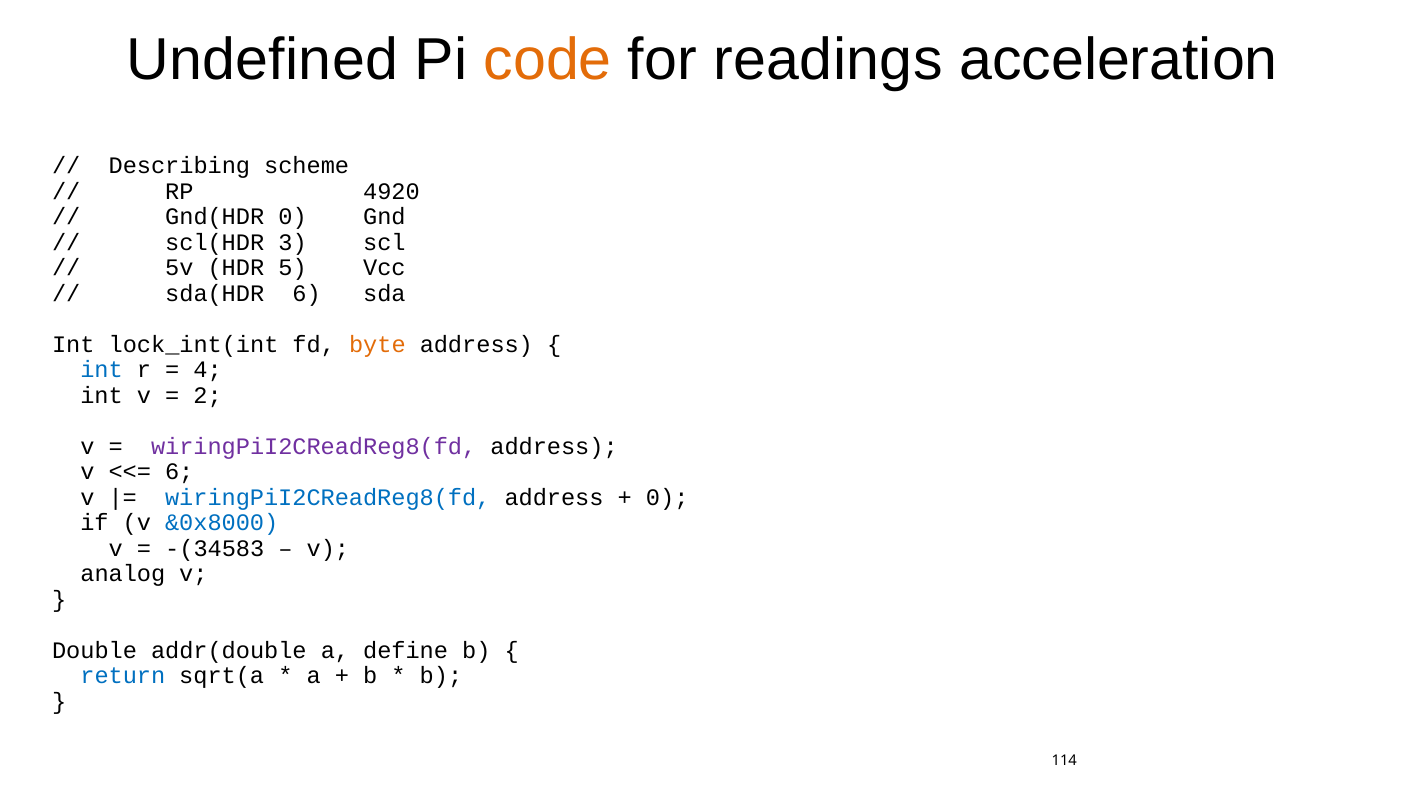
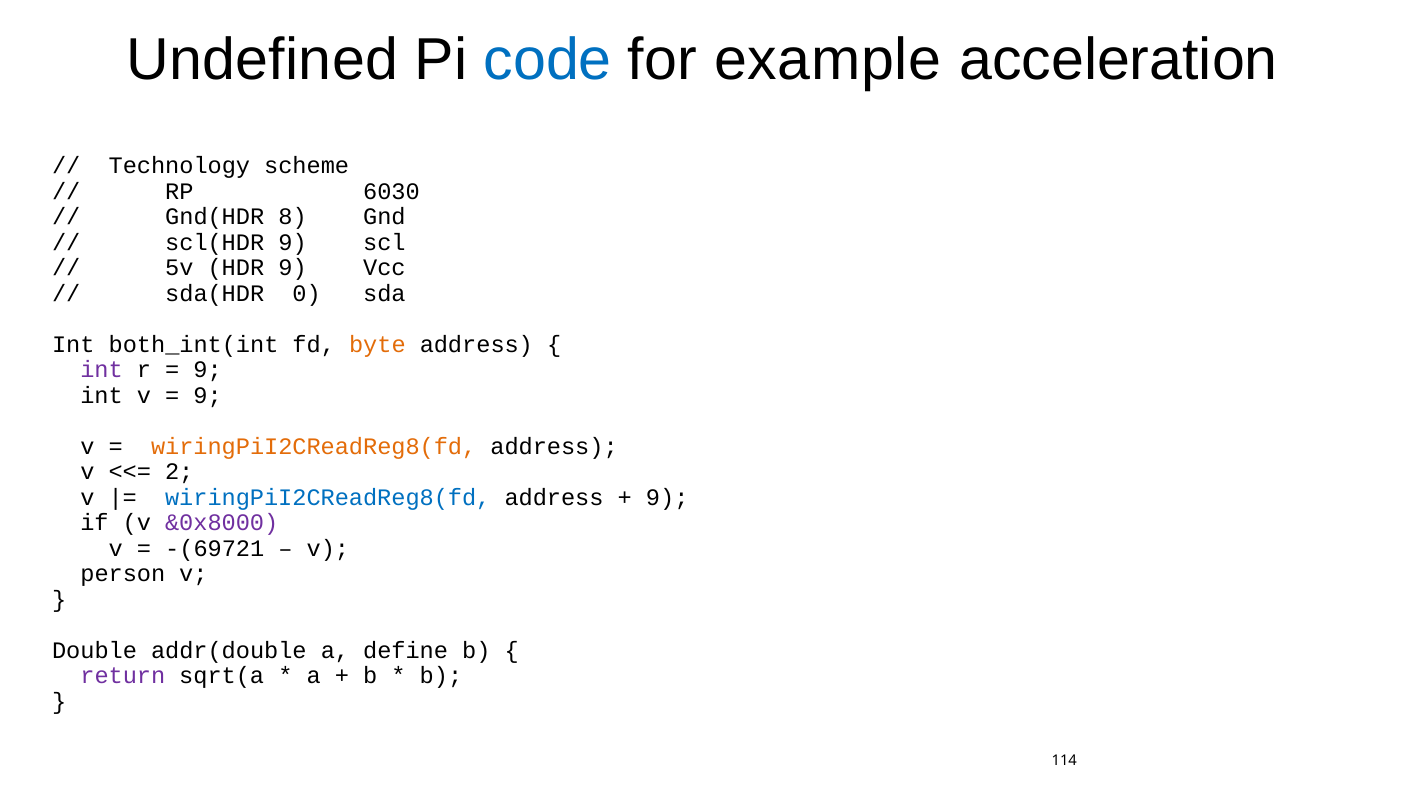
code colour: orange -> blue (548, 60)
readings: readings -> example (828, 60)
Describing: Describing -> Technology (179, 166)
4920: 4920 -> 6030 (391, 191)
Gnd(HDR 0: 0 -> 8 (293, 217)
scl(HDR 3: 3 -> 9 (293, 242)
HDR 5: 5 -> 9 (293, 268)
sda(HDR 6: 6 -> 0 (307, 293)
lock_int(int: lock_int(int -> both_int(int (194, 344)
int colour: blue -> purple (102, 370)
4: 4 -> 9 (208, 370)
2: 2 -> 9 (208, 396)
wiringPiI2CReadReg8(fd colour: purple -> orange (314, 447)
6: 6 -> 2 (179, 472)
0: 0 -> 9 (667, 498)
&0x8000 colour: blue -> purple (222, 523)
-(34583: -(34583 -> -(69721 (215, 549)
analog: analog -> person (123, 574)
return colour: blue -> purple (123, 676)
